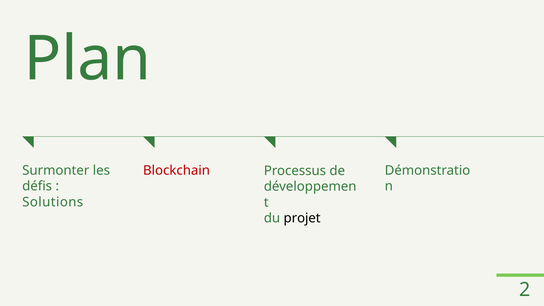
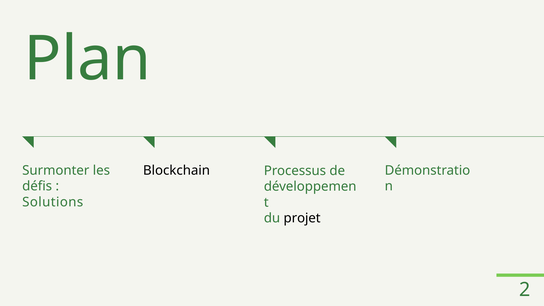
Blockchain colour: red -> black (177, 170)
